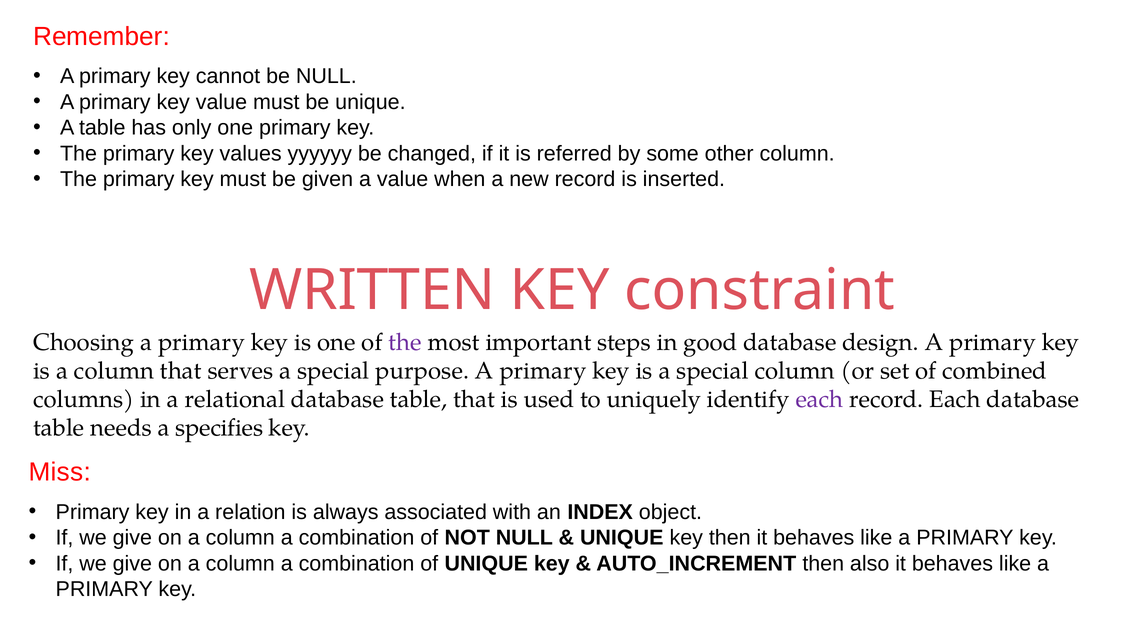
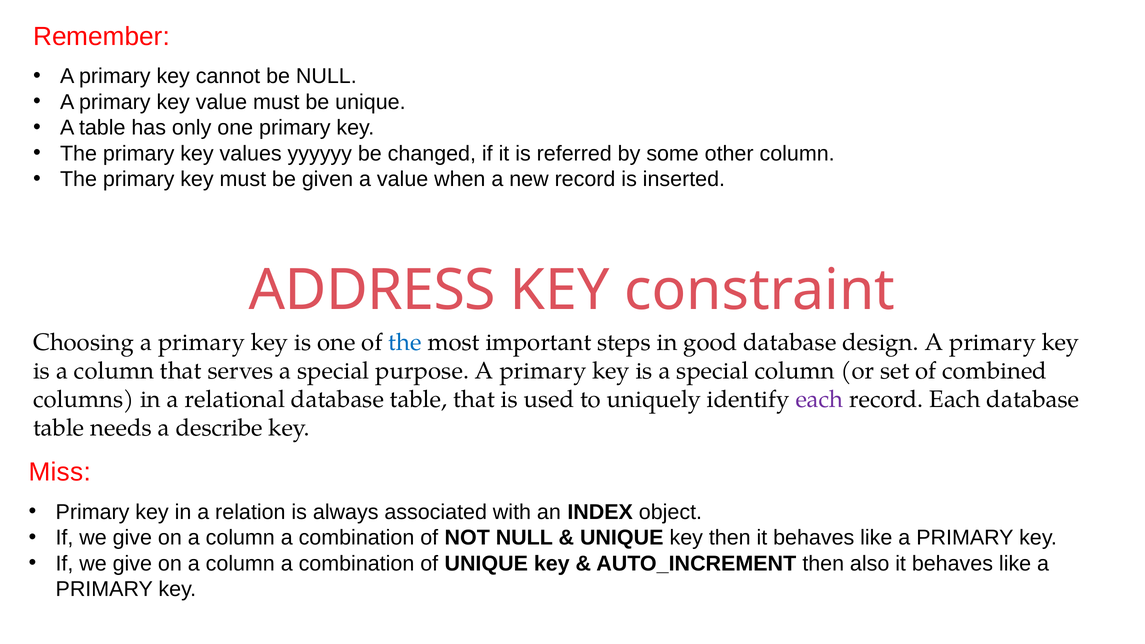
WRITTEN: WRITTEN -> ADDRESS (372, 290)
the colour: purple -> blue (405, 342)
specifies: specifies -> describe (219, 428)
